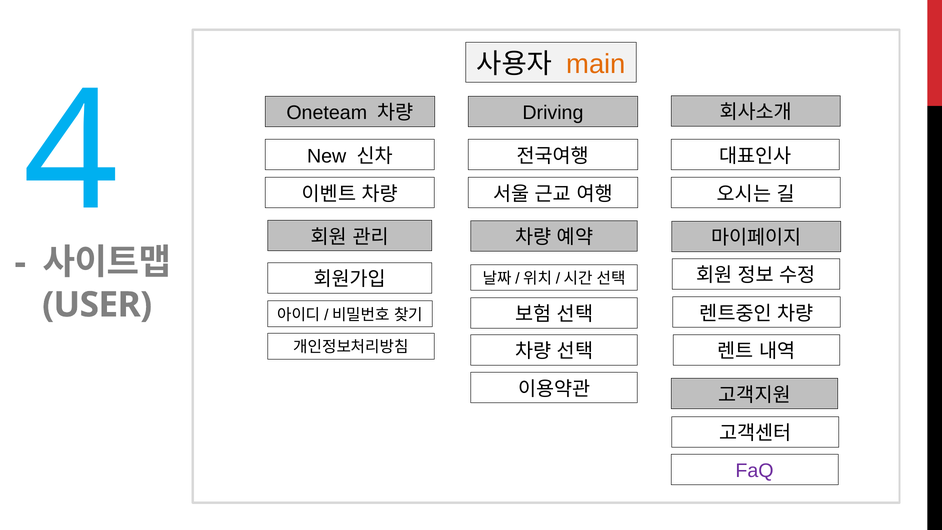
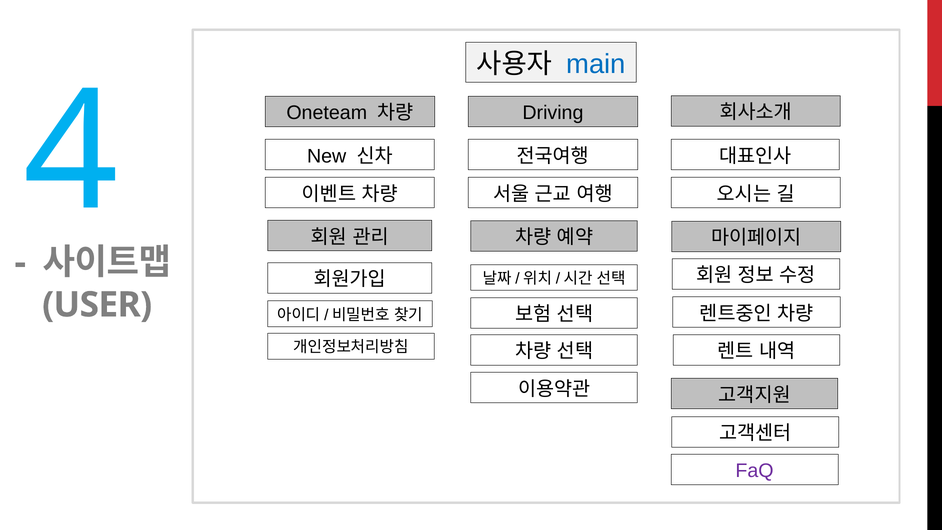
main colour: orange -> blue (596, 64)
